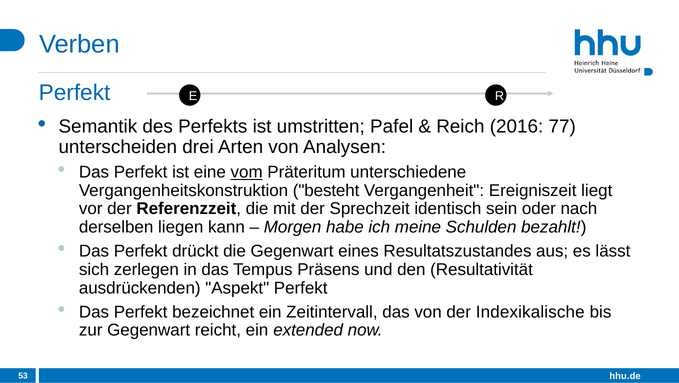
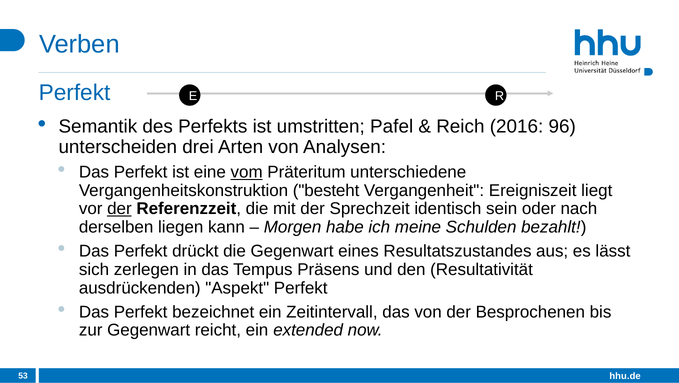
77: 77 -> 96 (562, 126)
der underline: none -> present (119, 208)
Indexikalische: Indexikalische -> Besprochenen (530, 312)
